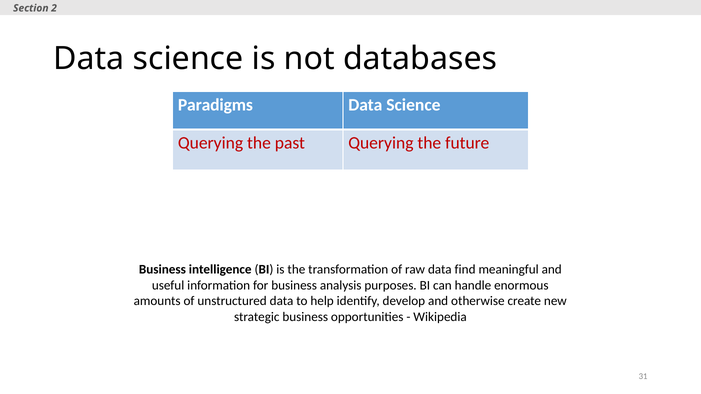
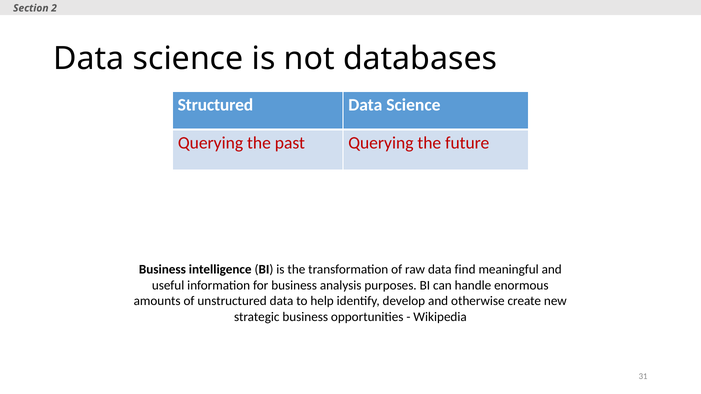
Paradigms: Paradigms -> Structured (215, 105)
